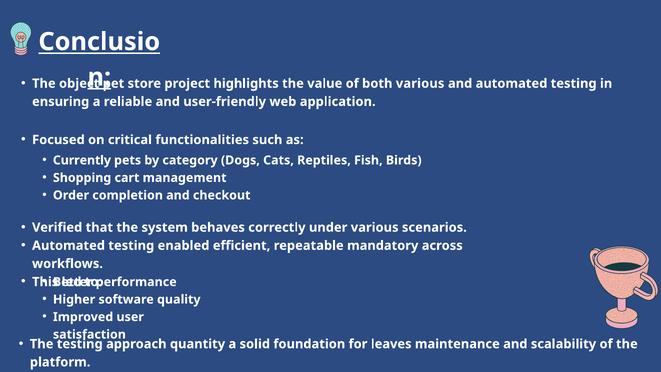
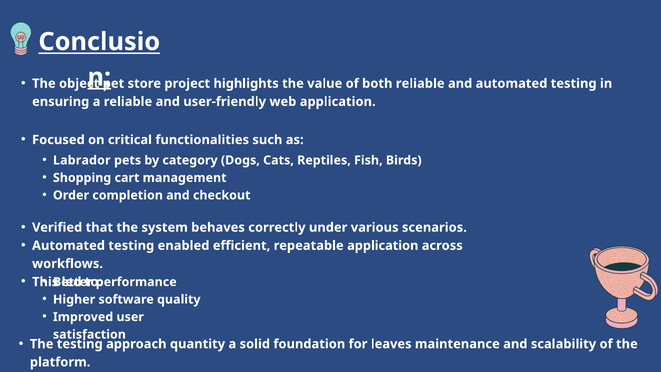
both various: various -> reliable (420, 83)
Currently: Currently -> Labrador (82, 160)
repeatable mandatory: mandatory -> application (383, 245)
